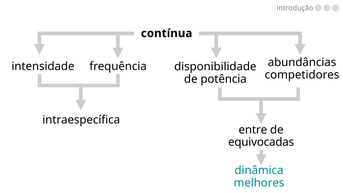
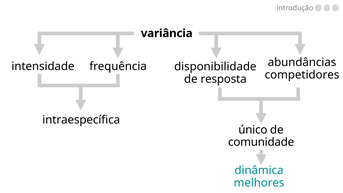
contínua: contínua -> variância (167, 33)
potência: potência -> resposta (224, 79)
entre: entre -> único (253, 130)
equivocadas: equivocadas -> comunidade (261, 142)
